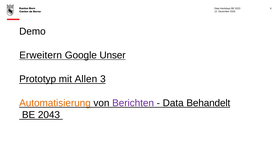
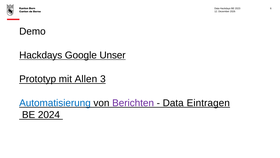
Erweitern: Erweitern -> Hackdays (41, 55)
Automatisierung colour: orange -> blue (55, 103)
Behandelt: Behandelt -> Eintragen (208, 103)
2043: 2043 -> 2024 (49, 115)
